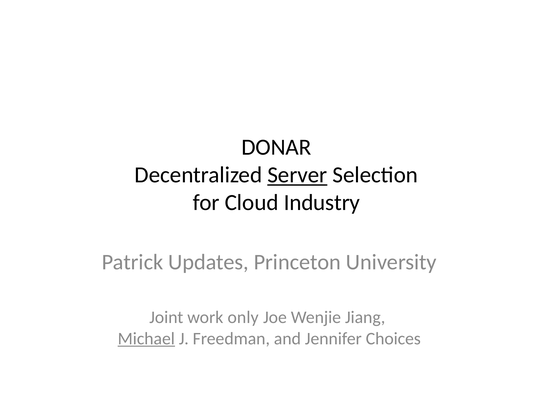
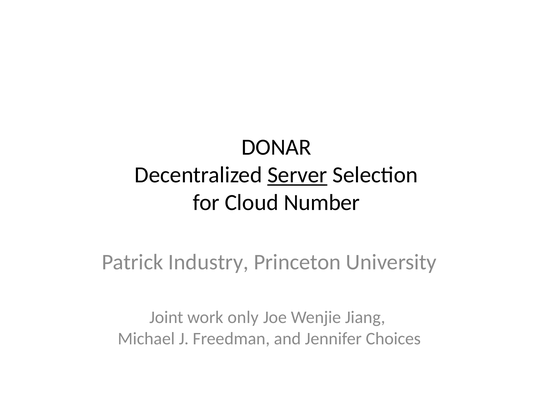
Industry: Industry -> Number (322, 203)
Updates: Updates -> Industry (209, 262)
Michael underline: present -> none (146, 338)
